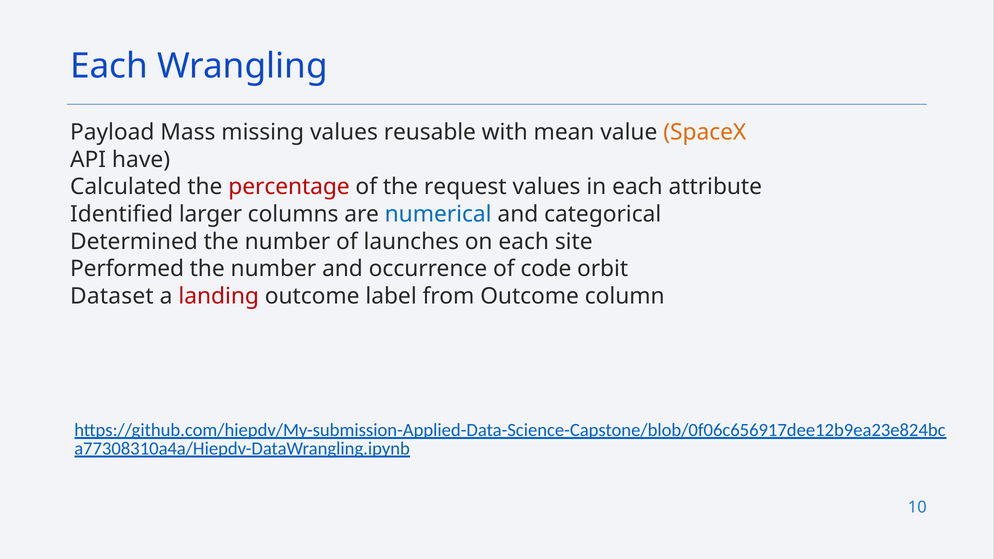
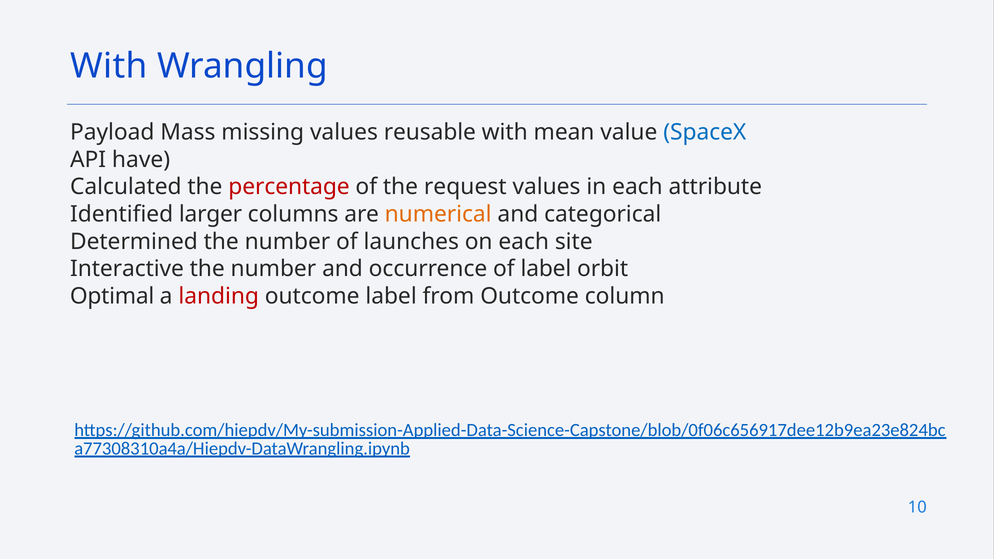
Each: Each -> With (109, 66)
SpaceX colour: orange -> blue (705, 132)
numerical colour: blue -> orange (438, 214)
Performed: Performed -> Interactive (127, 269)
of code: code -> label (546, 269)
Dataset: Dataset -> Optimal (112, 296)
